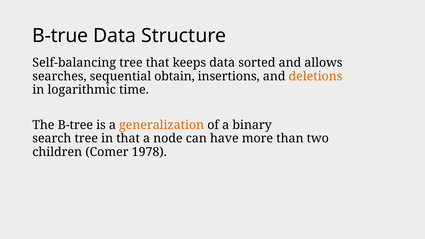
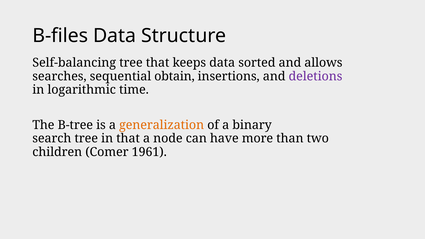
B-true: B-true -> B-files (60, 36)
deletions colour: orange -> purple (315, 76)
1978: 1978 -> 1961 (149, 152)
